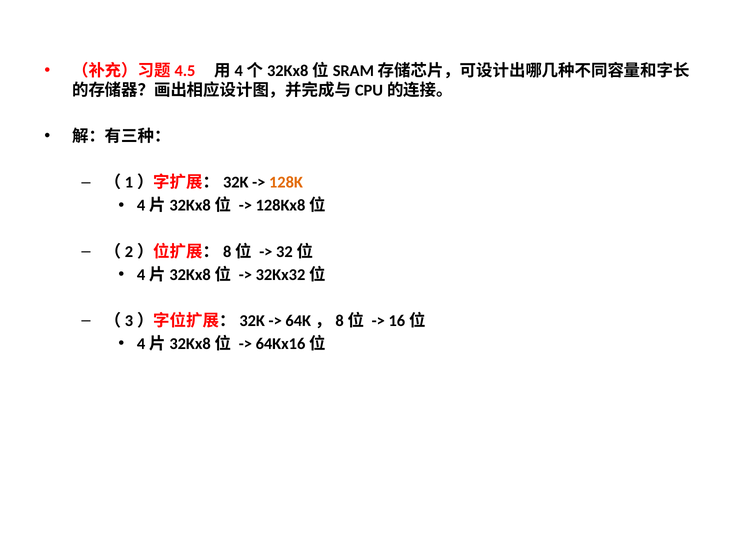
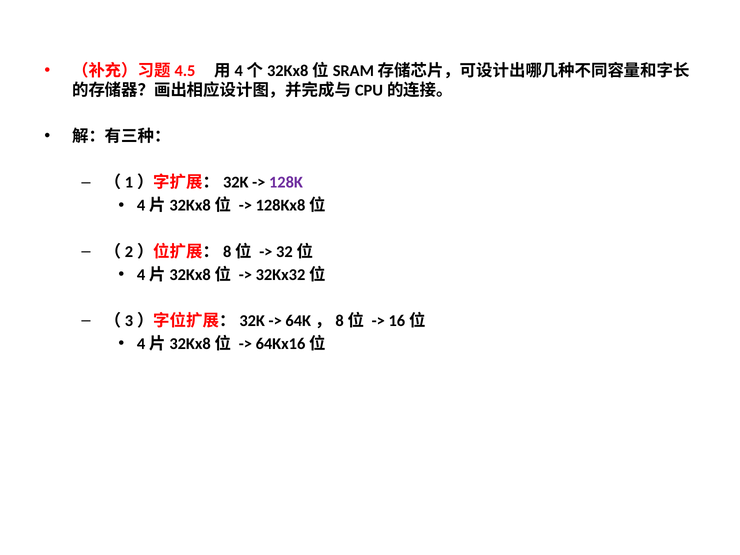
128K colour: orange -> purple (286, 183)
